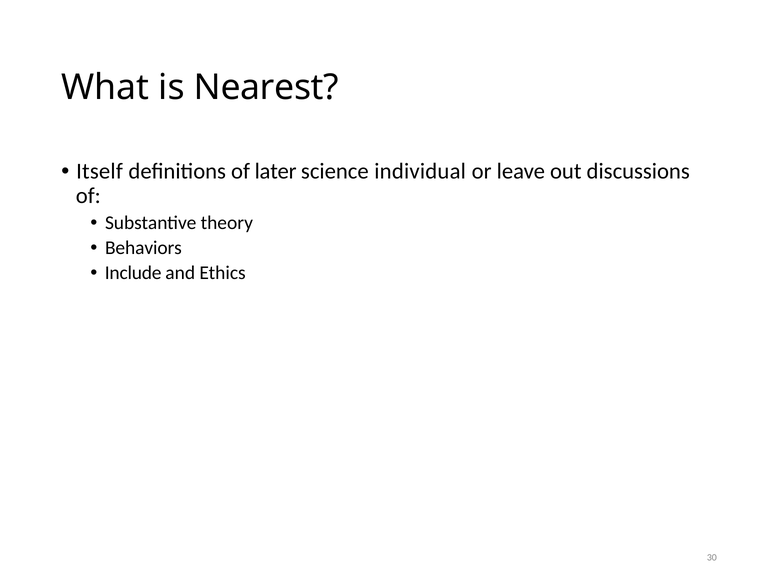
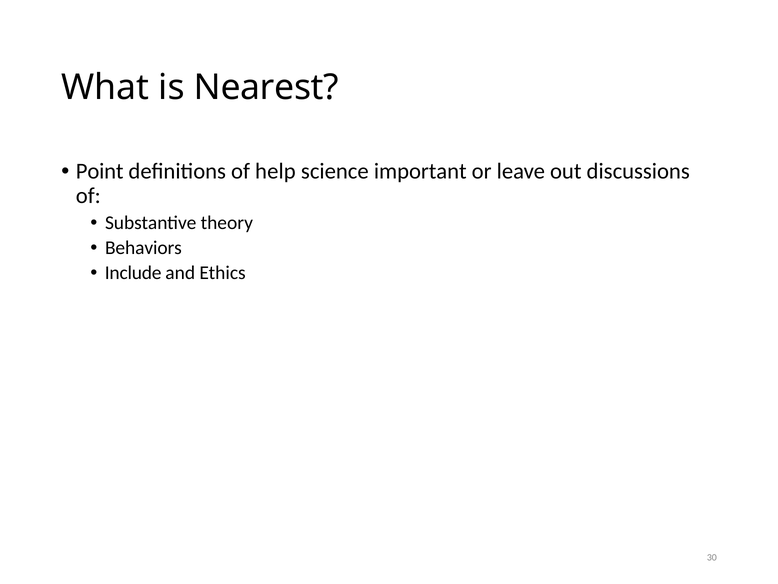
Itself: Itself -> Point (100, 171)
later: later -> help (275, 171)
individual: individual -> important (420, 171)
